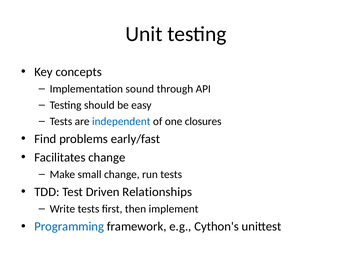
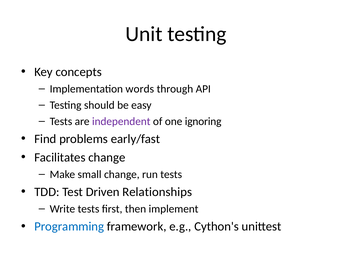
sound: sound -> words (140, 89)
independent colour: blue -> purple (121, 121)
closures: closures -> ignoring (203, 121)
